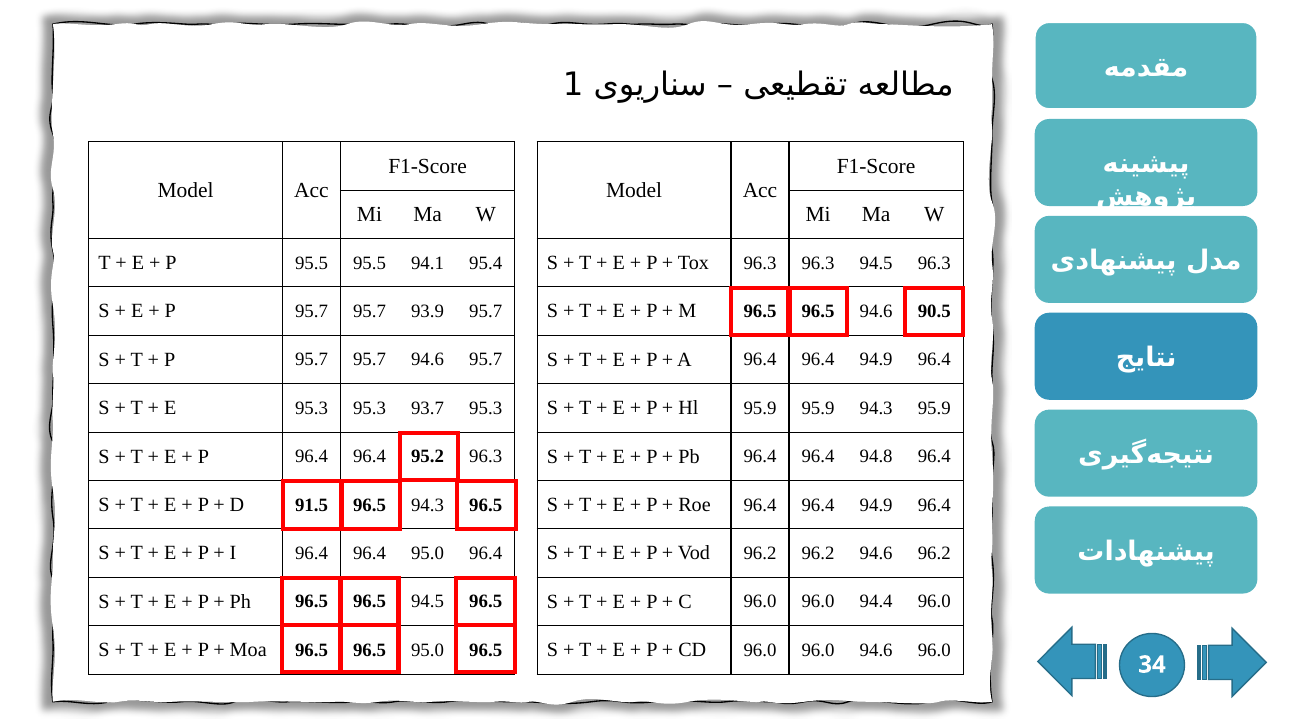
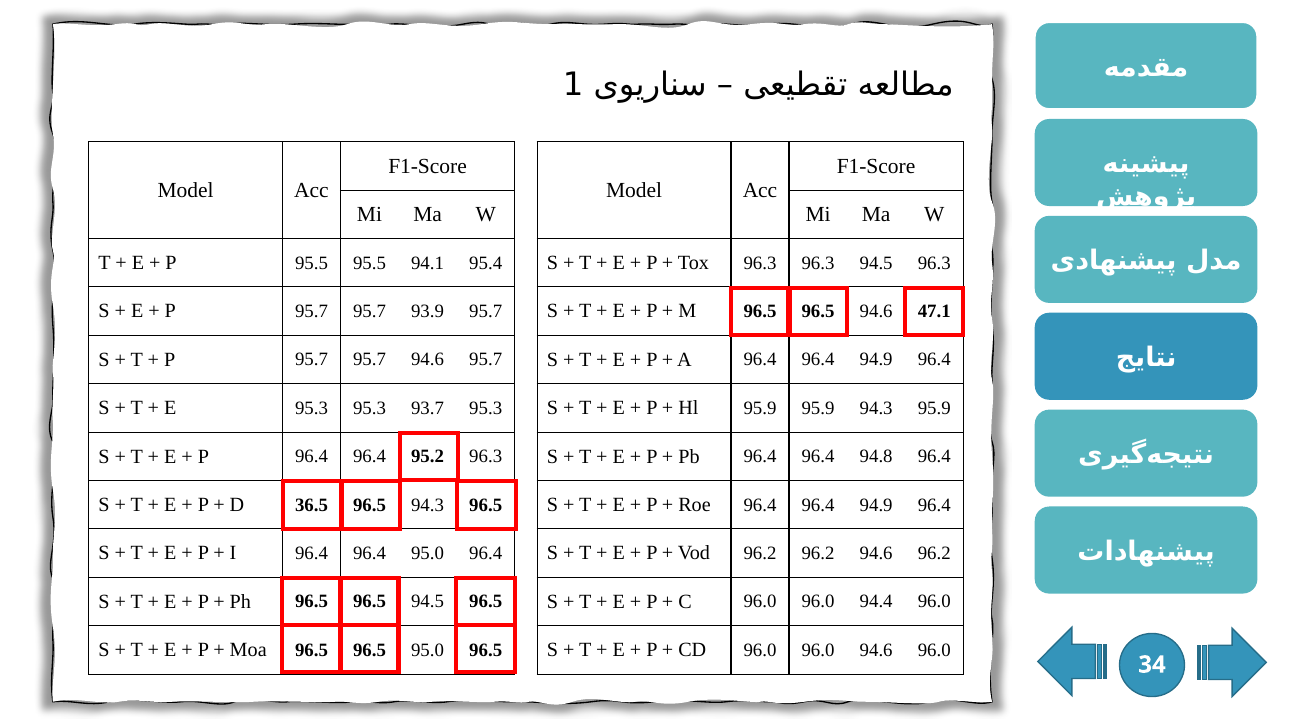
90.5: 90.5 -> 47.1 (934, 311)
91.5: 91.5 -> 36.5 (311, 505)
